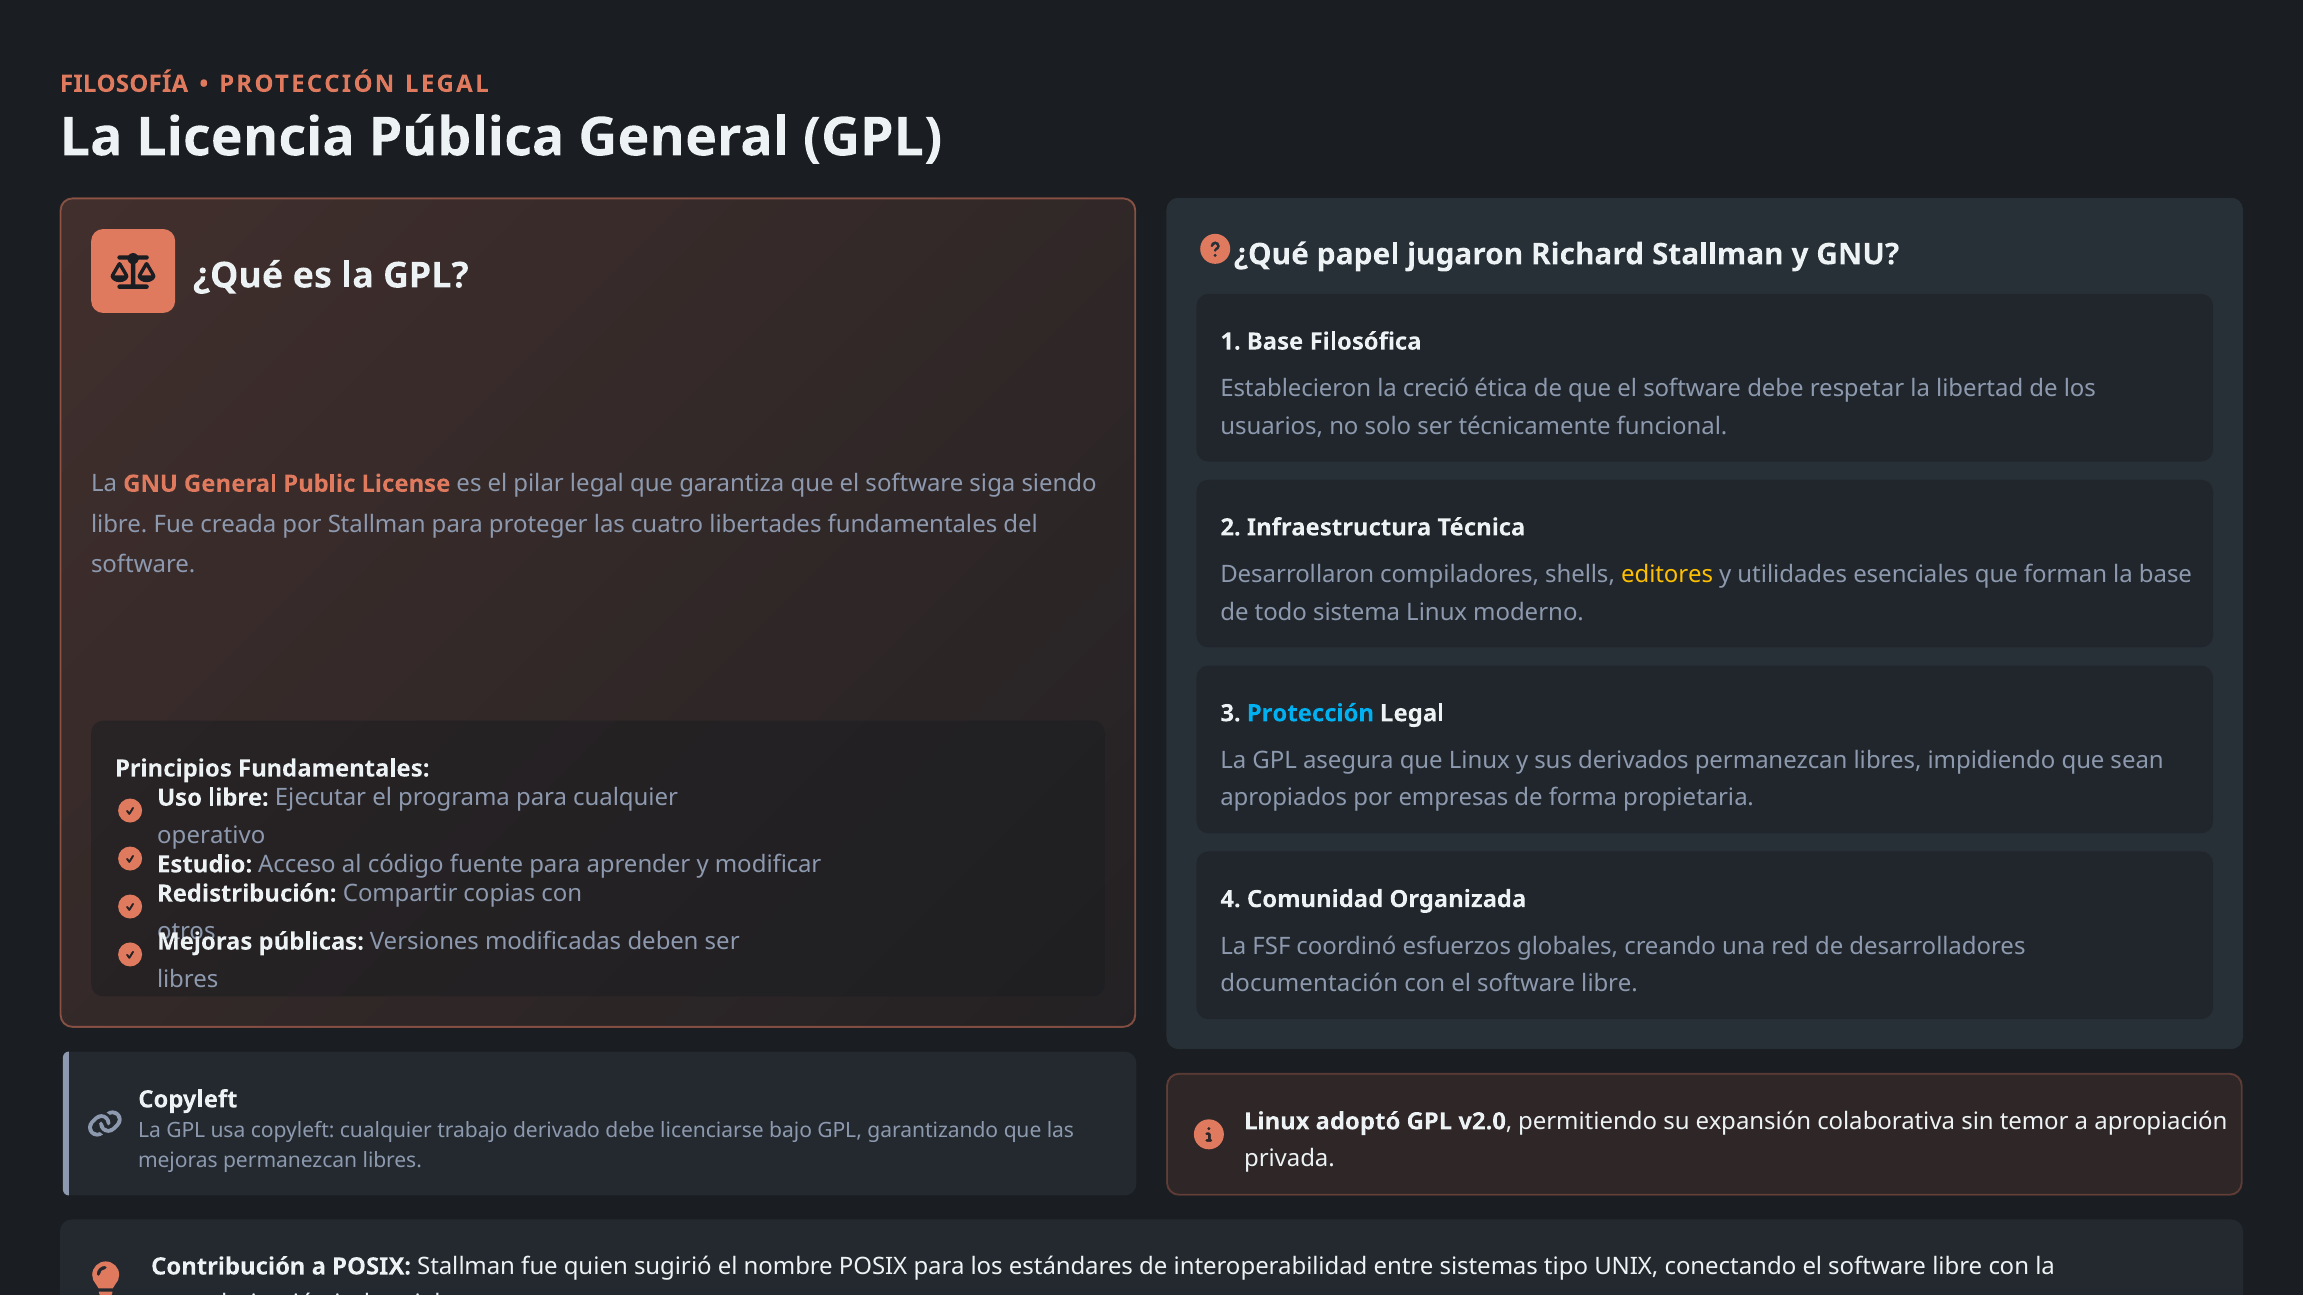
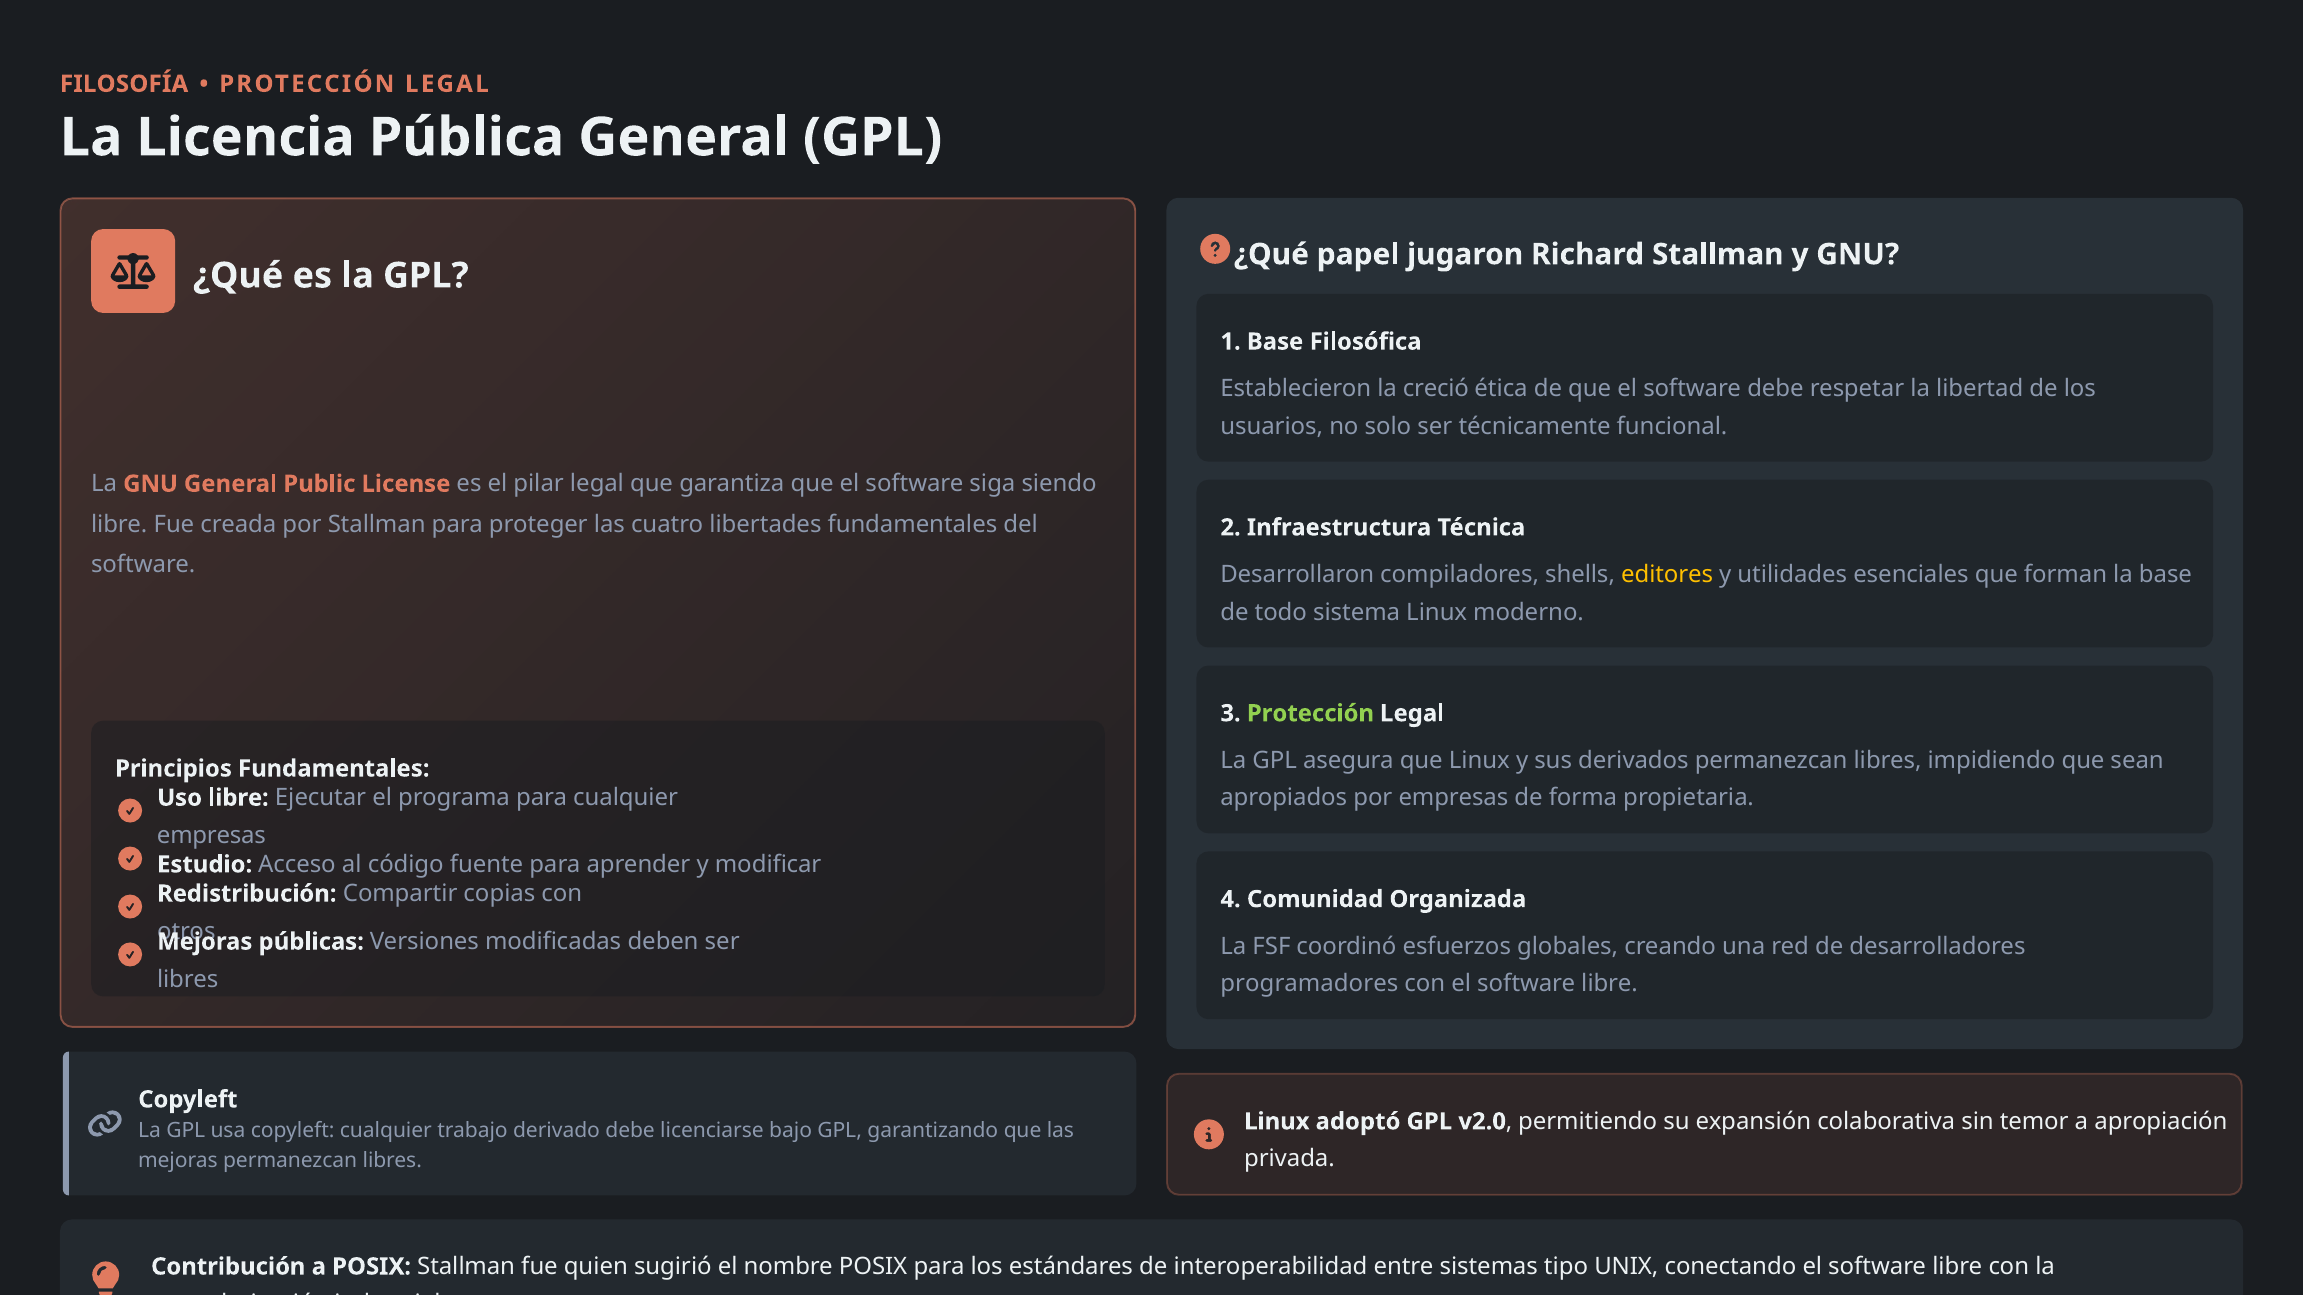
Protección colour: light blue -> light green (1310, 714)
operativo: operativo -> empresas (211, 835)
documentación: documentación -> programadores (1309, 984)
